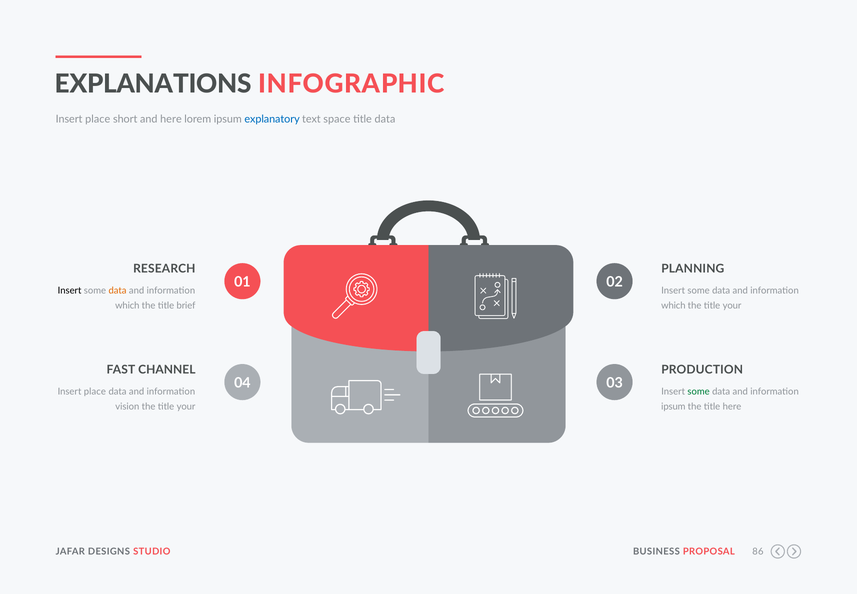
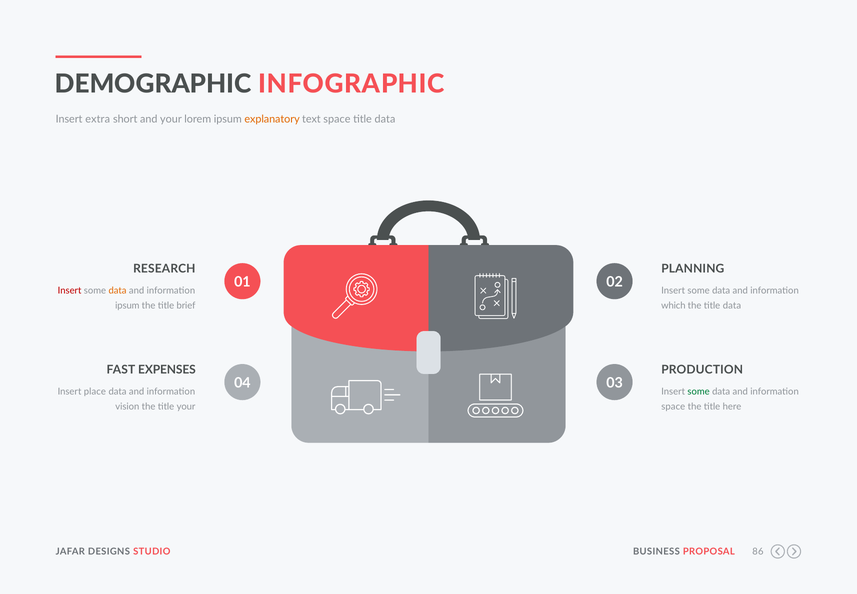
EXPLANATIONS: EXPLANATIONS -> DEMOGRAPHIC (153, 84)
place: place -> extra (98, 119)
and here: here -> your (171, 119)
explanatory colour: blue -> orange (272, 119)
Insert colour: black -> red (70, 290)
which: which -> ipsum (127, 305)
your: your -> data (732, 305)
CHANNEL: CHANNEL -> EXPENSES (167, 369)
ipsum: ipsum -> space (673, 406)
